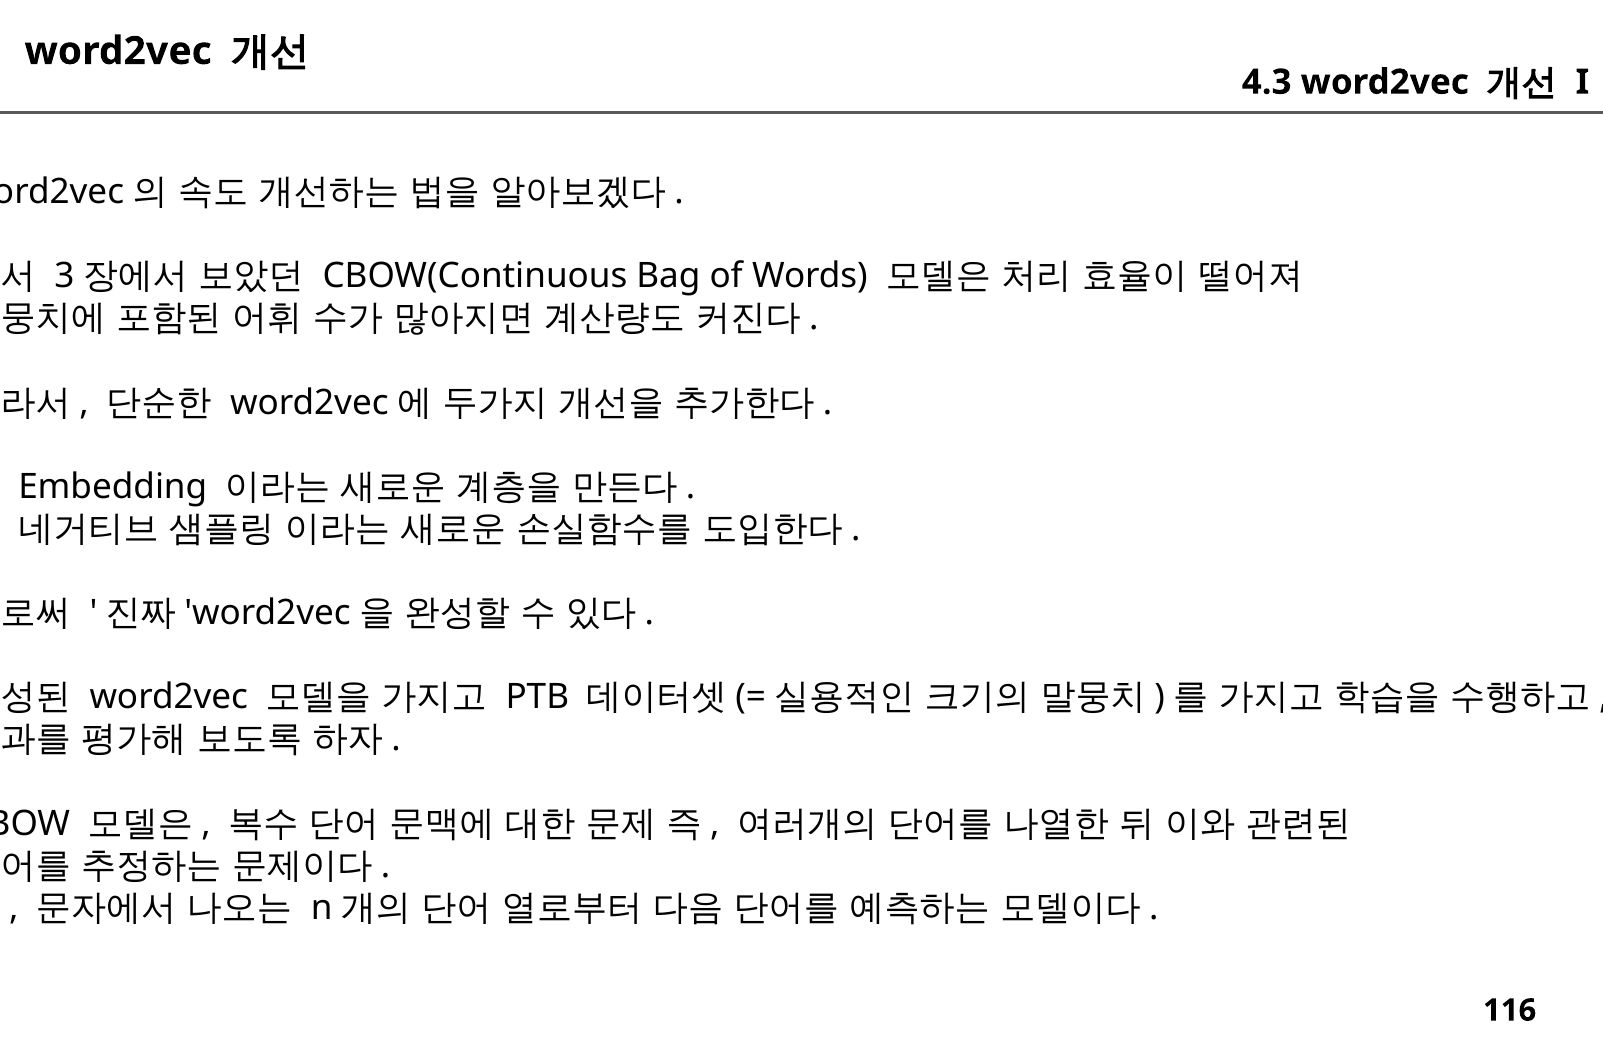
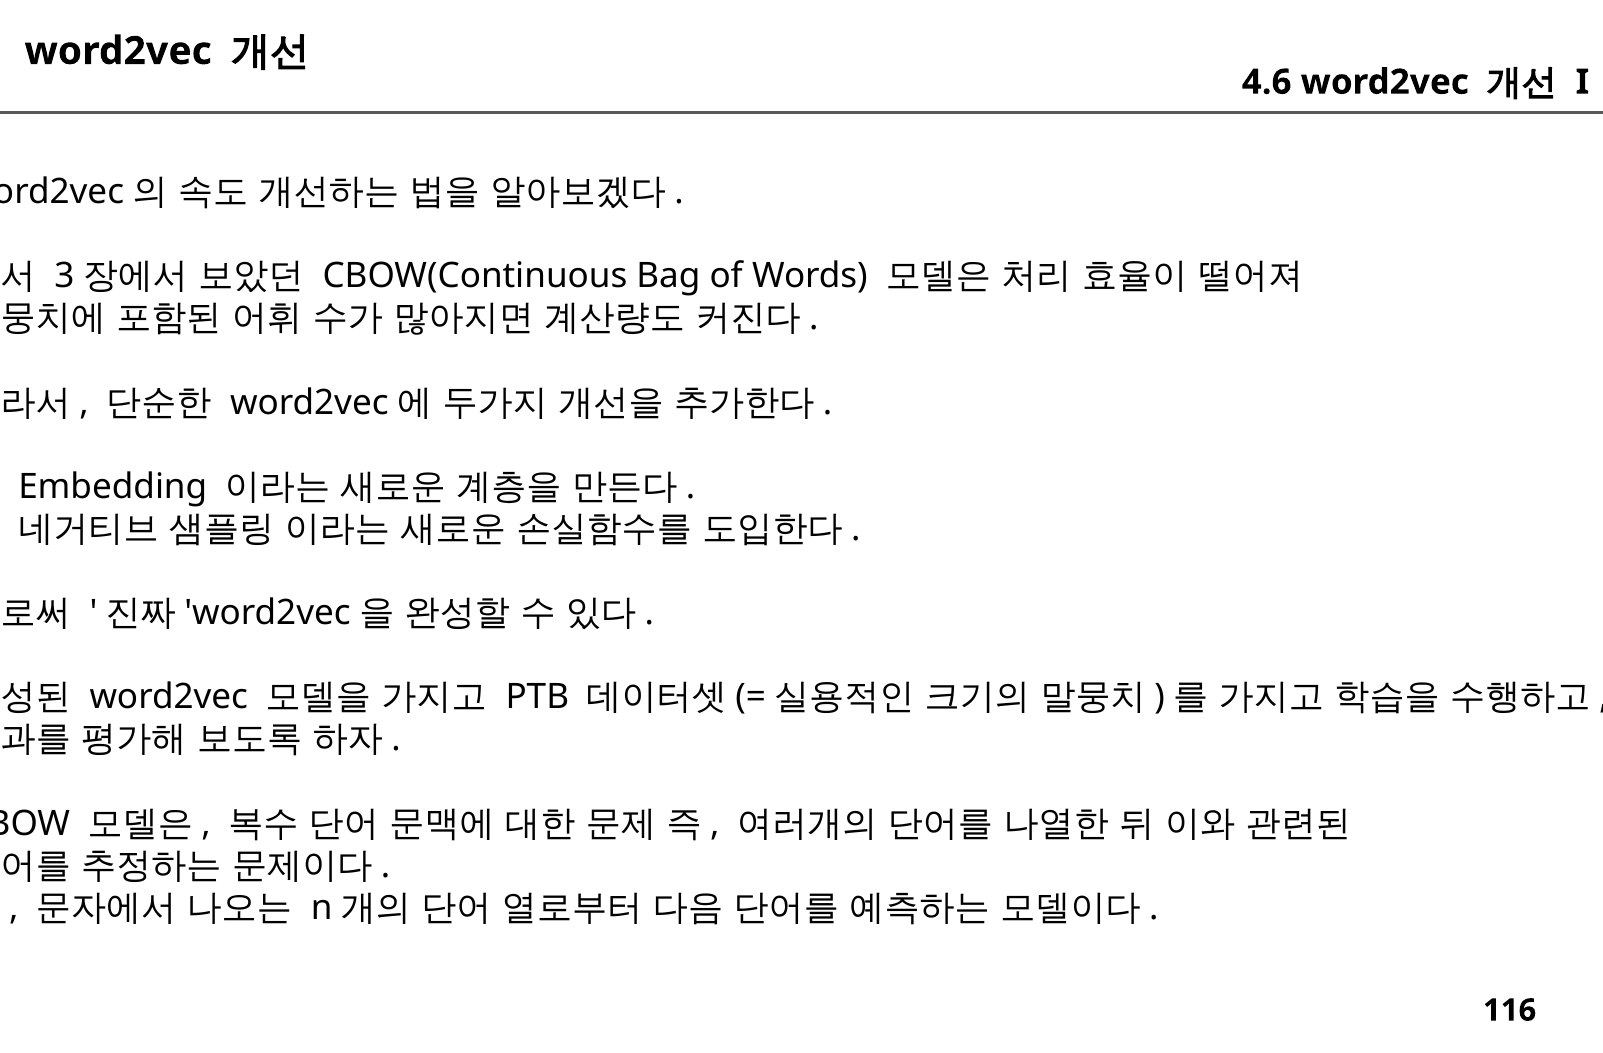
4.3: 4.3 -> 4.6 (1267, 82)
